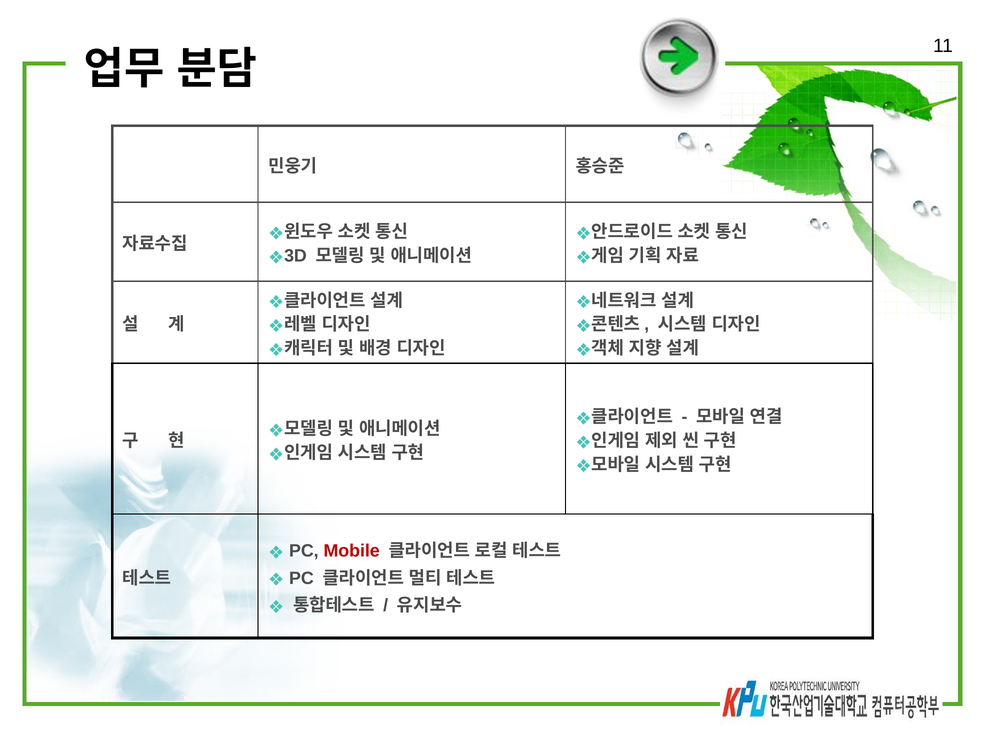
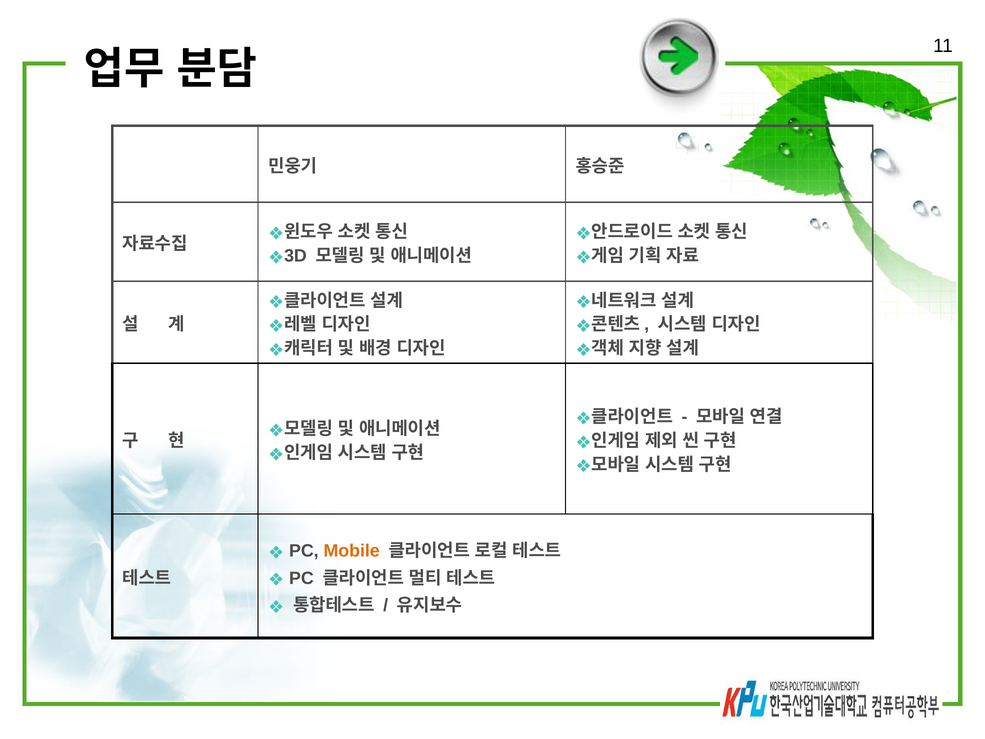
Mobile colour: red -> orange (352, 551)
